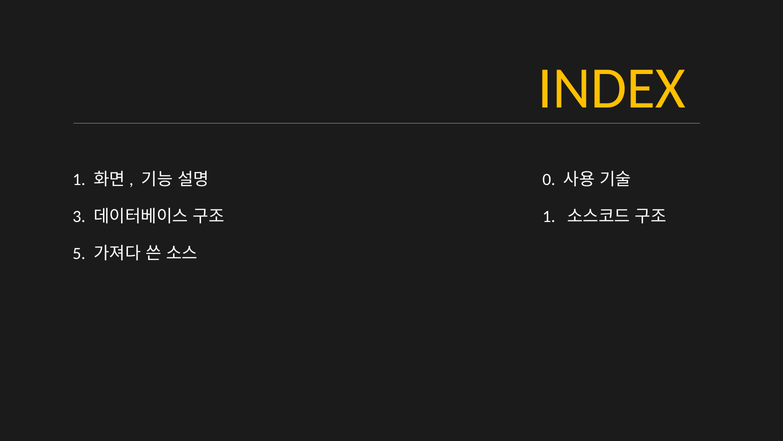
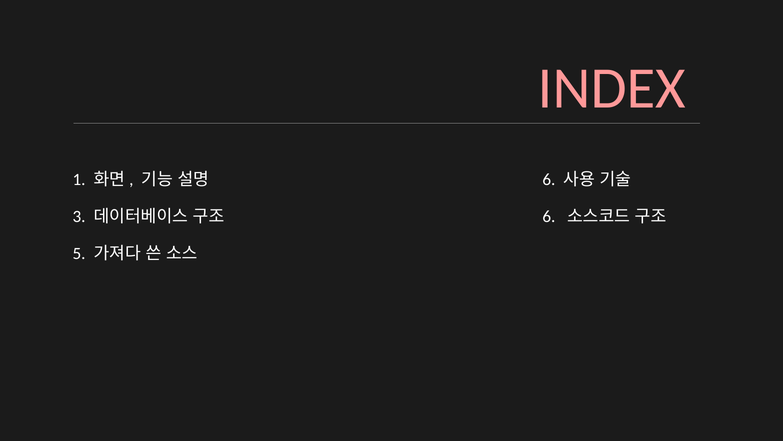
INDEX colour: yellow -> pink (612, 88)
0: 0 -> 6 (549, 179)
1: 1 -> 6 (549, 216)
